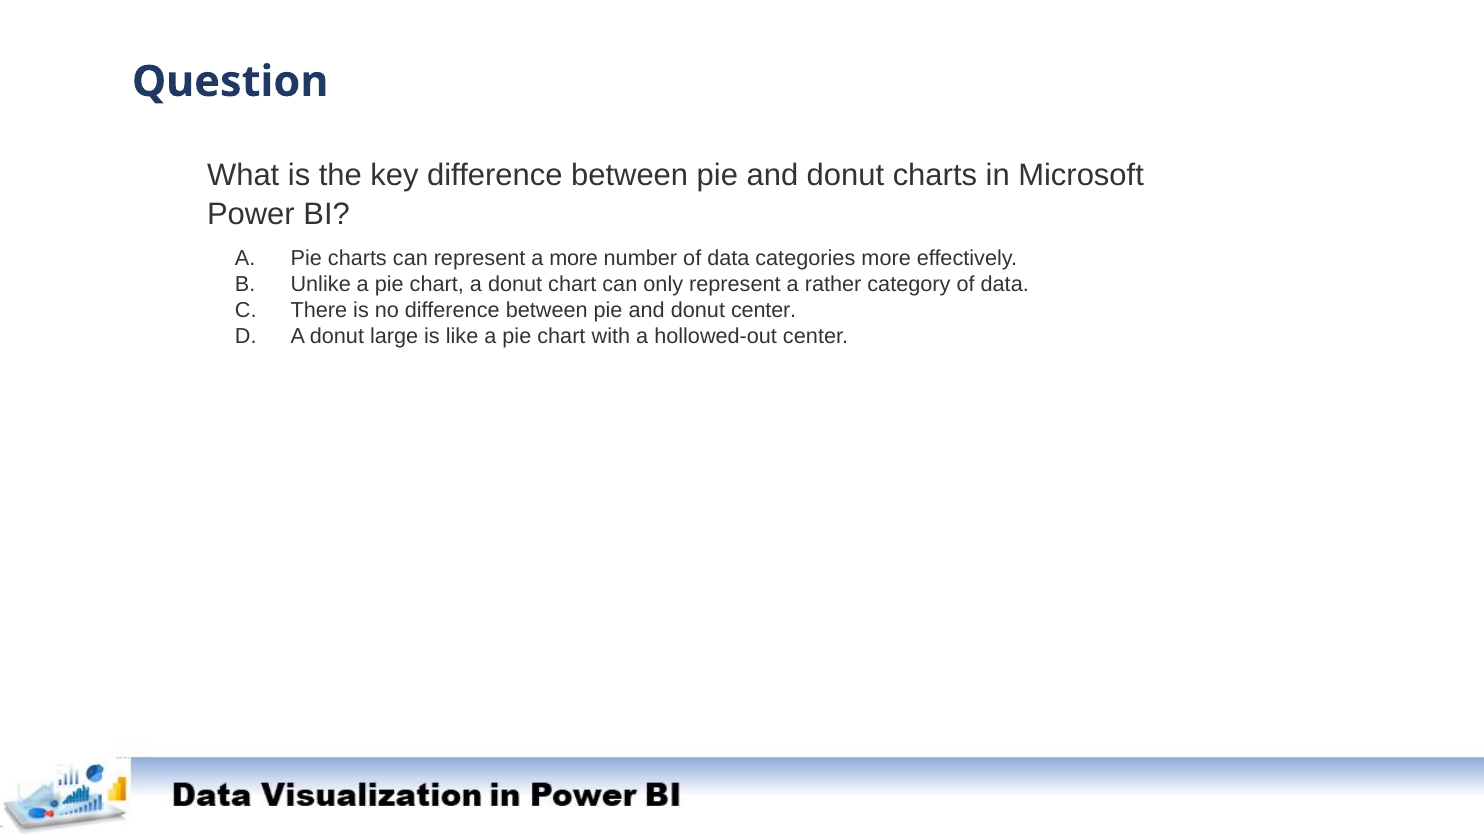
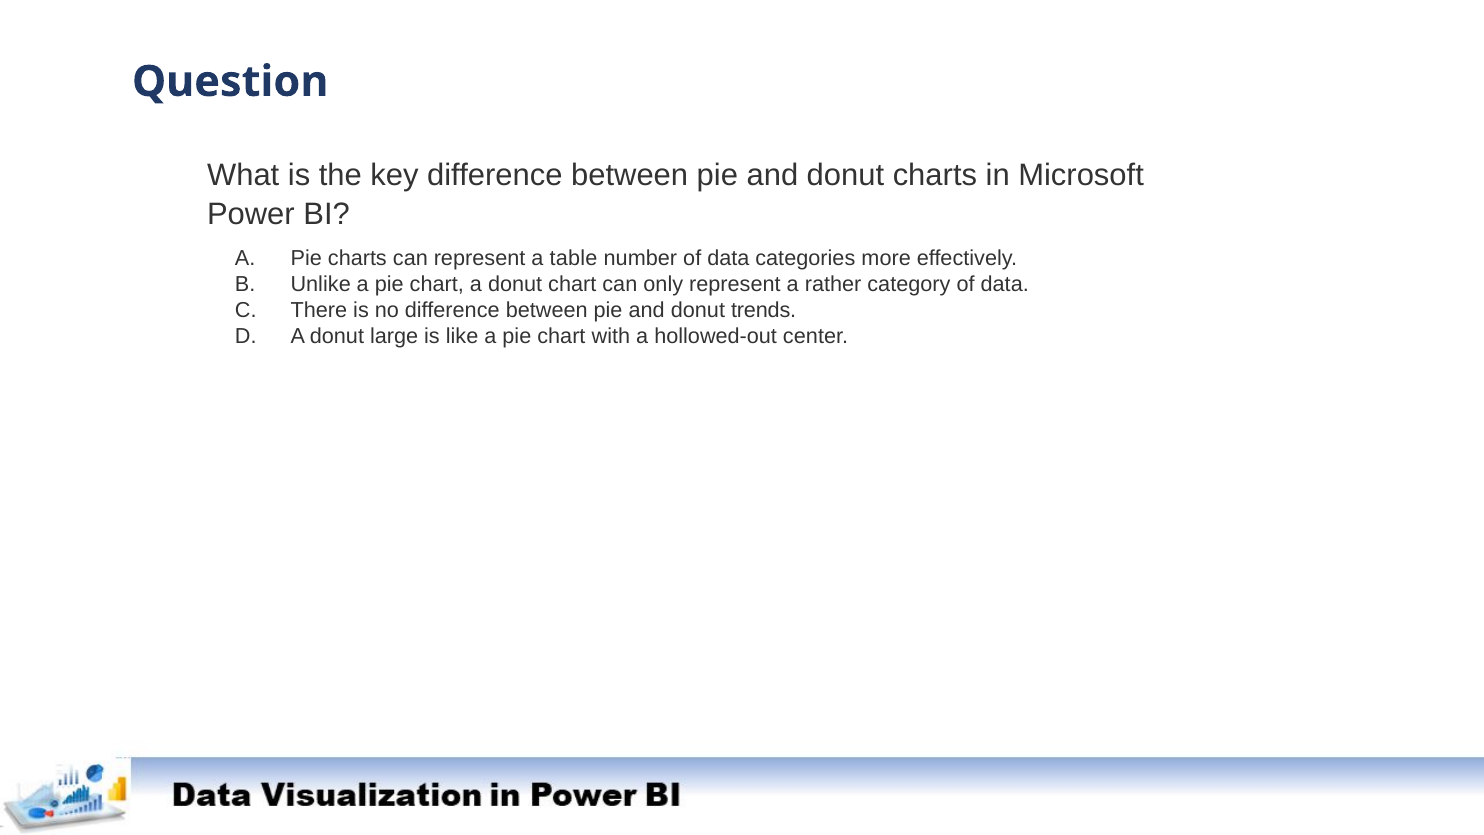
a more: more -> table (573, 258)
donut center: center -> trends (764, 310)
